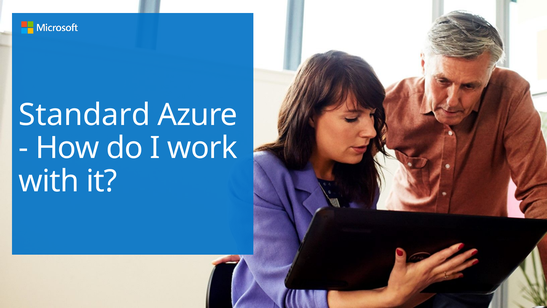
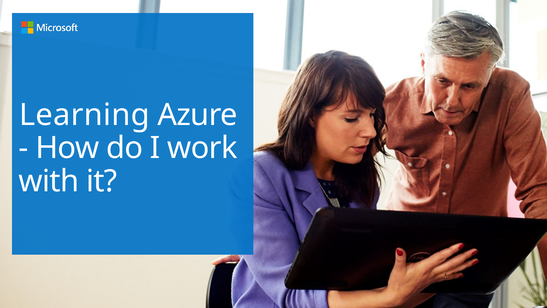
Standard: Standard -> Learning (84, 115)
